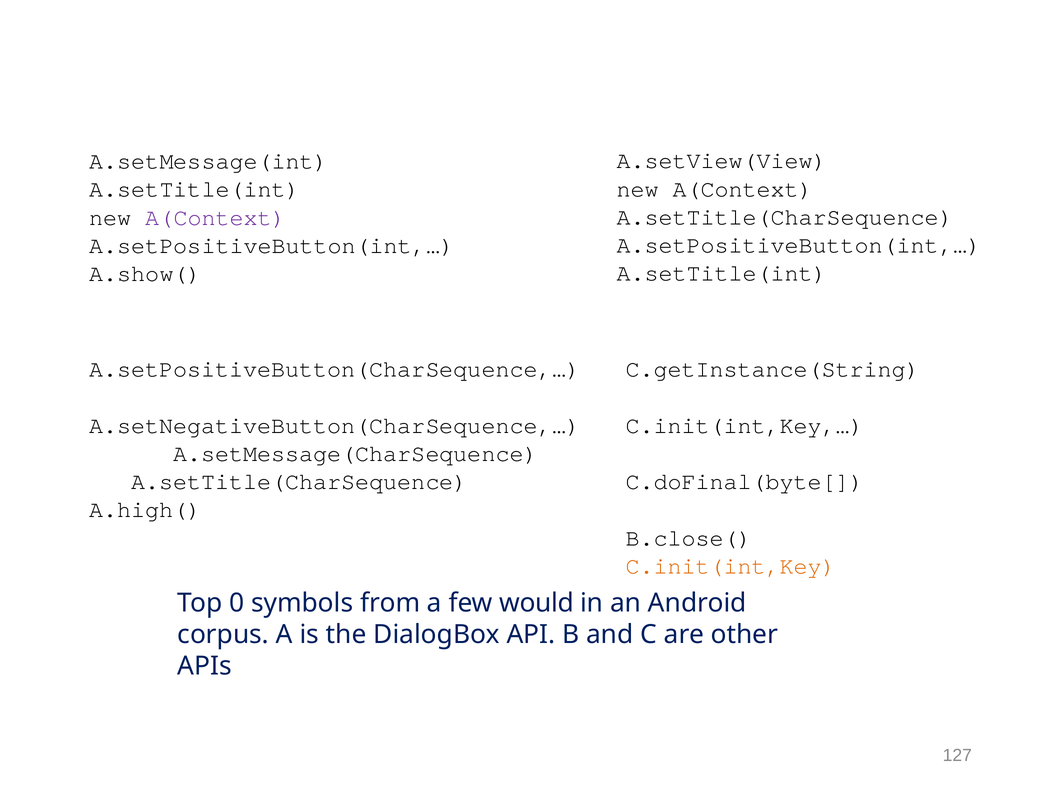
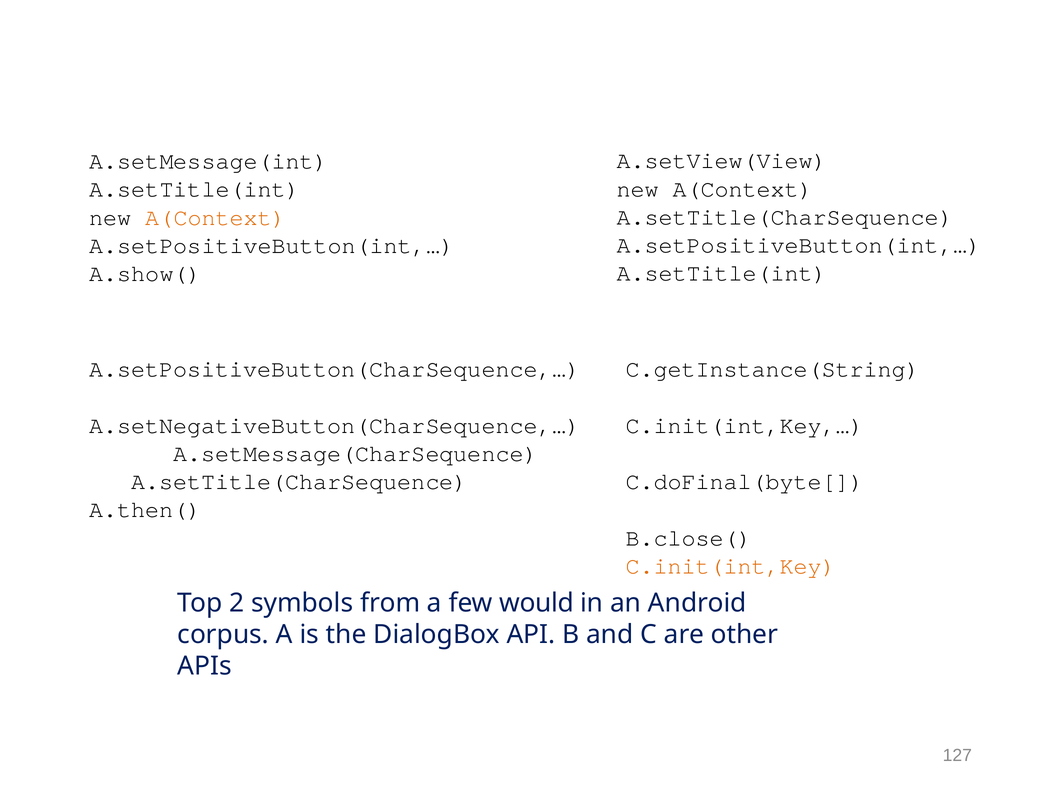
A(Context colour: purple -> orange (216, 217)
A.high(: A.high( -> A.then( (145, 510)
0: 0 -> 2 (237, 603)
